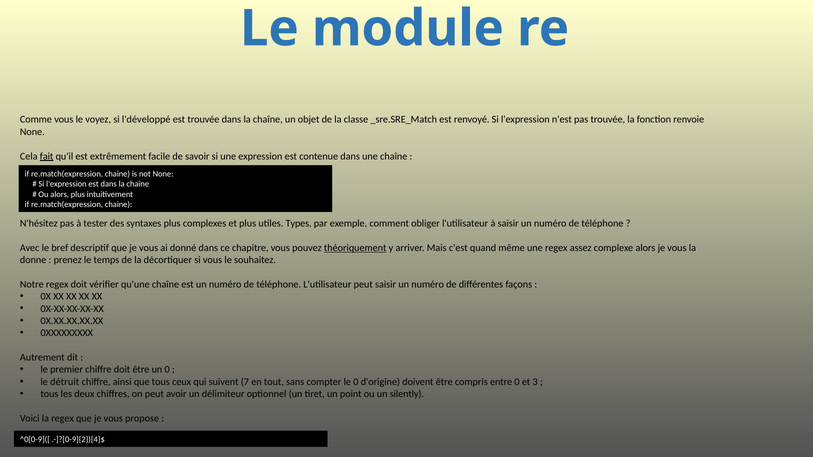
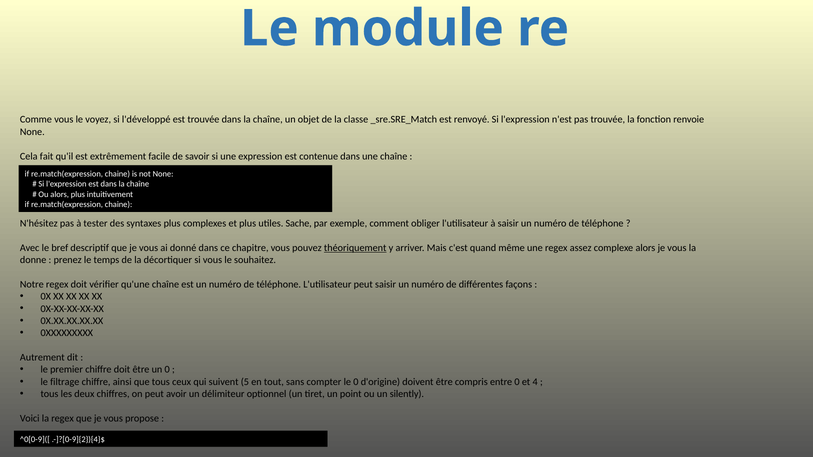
fait underline: present -> none (47, 156)
Types: Types -> Sache (299, 224)
détruit: détruit -> filtrage (65, 382)
7: 7 -> 5 (245, 382)
3: 3 -> 4 (535, 382)
